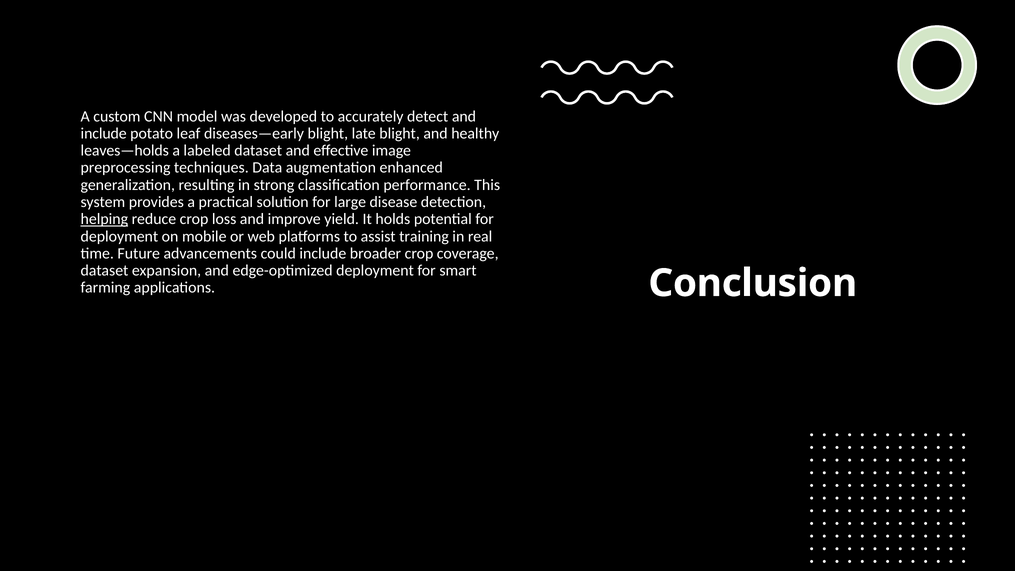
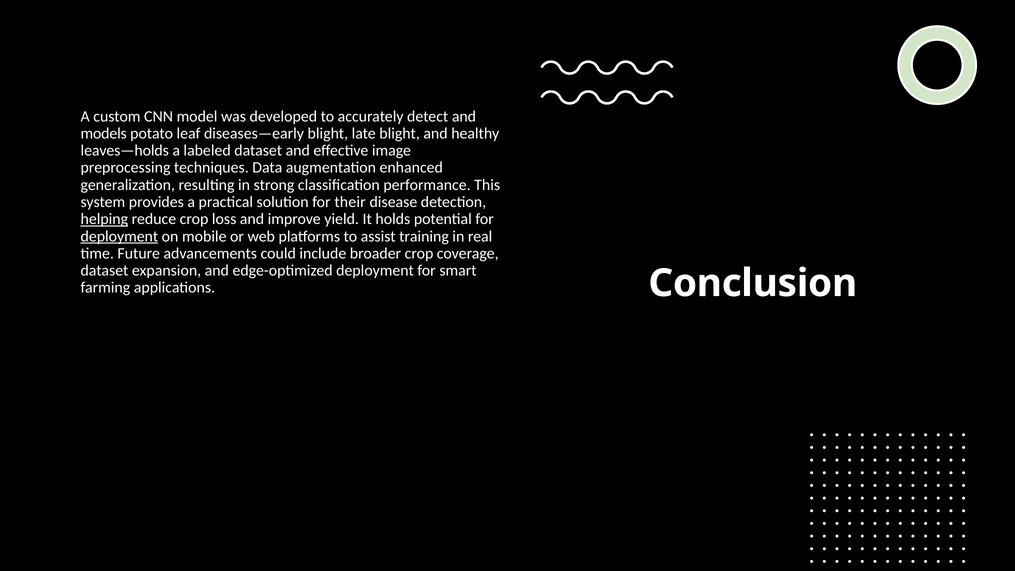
include: include -> models (104, 133)
large: large -> their (350, 202)
deployment underline: none -> present (119, 236)
